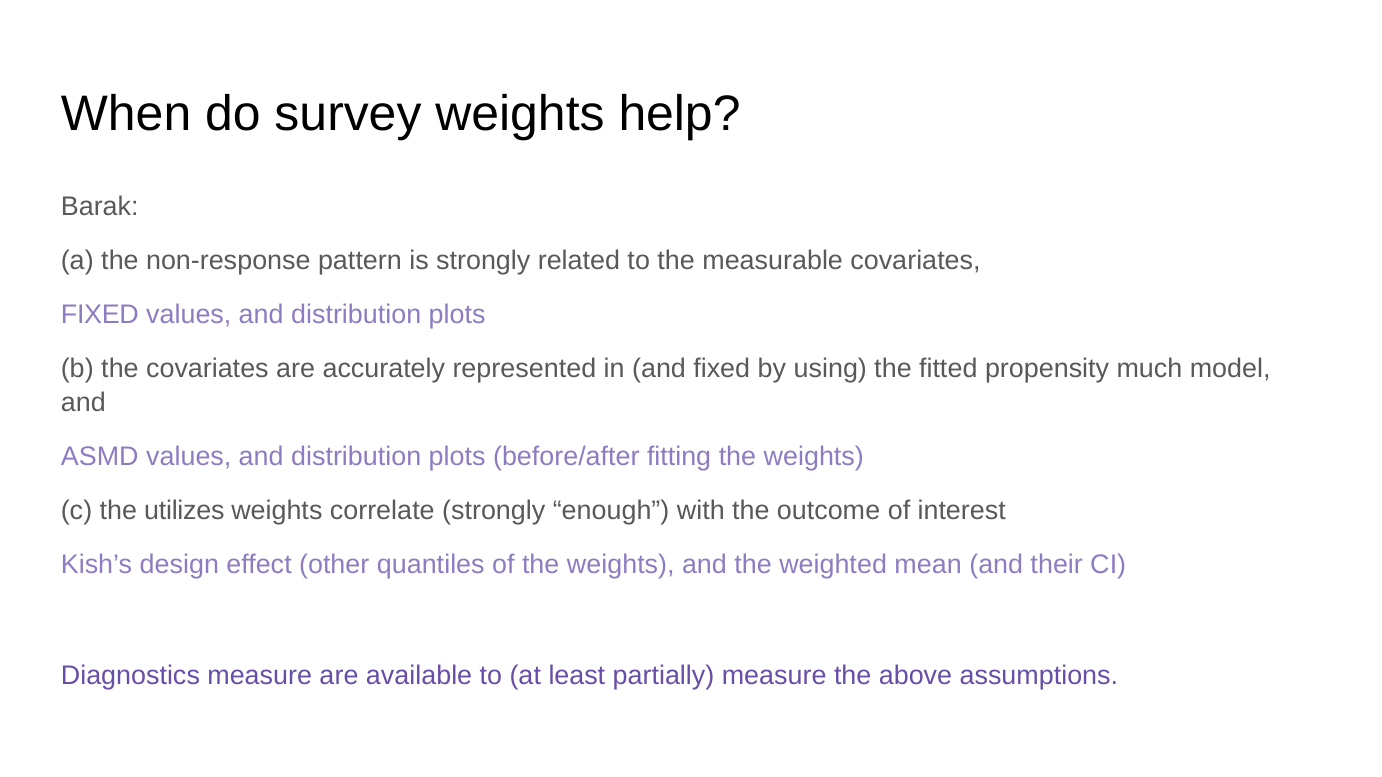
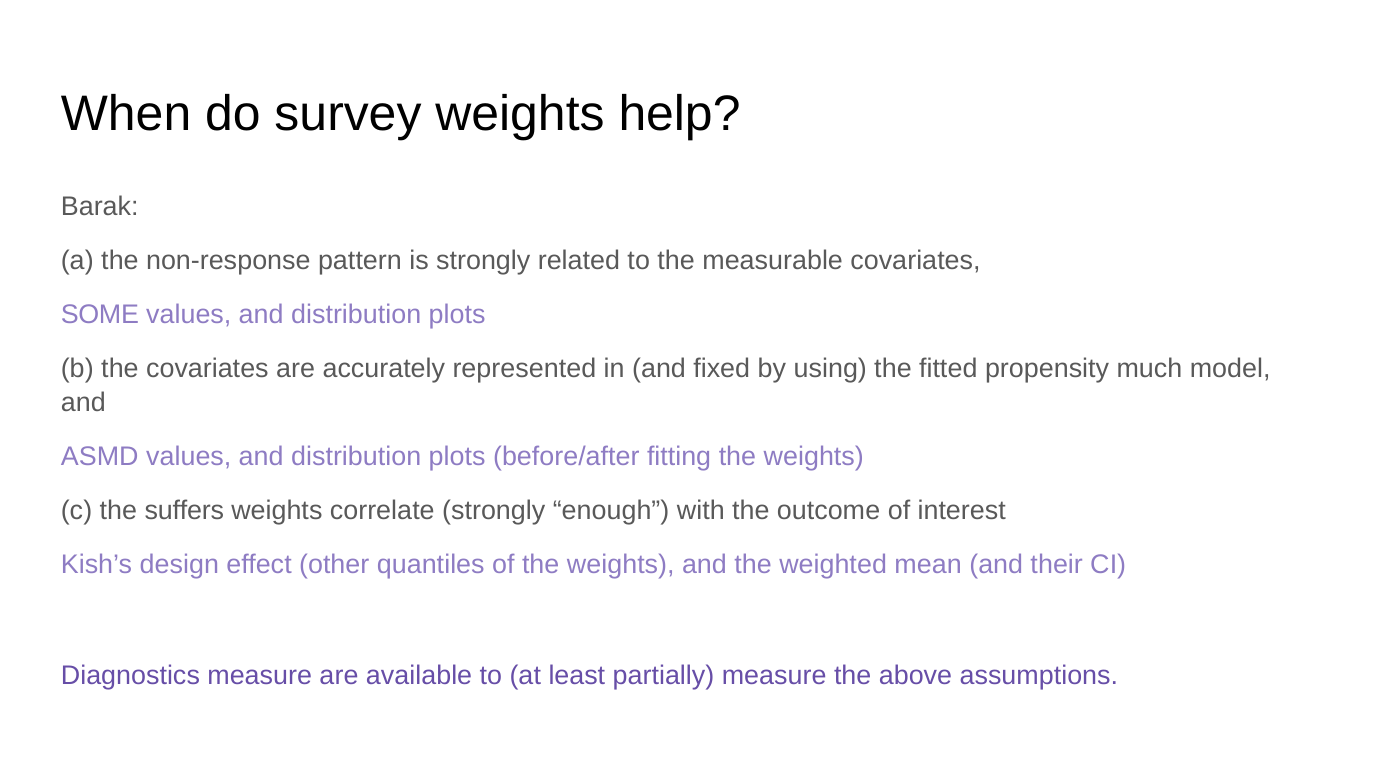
FIXED: FIXED -> SOME (100, 315)
utilizes: utilizes -> suffers (184, 511)
